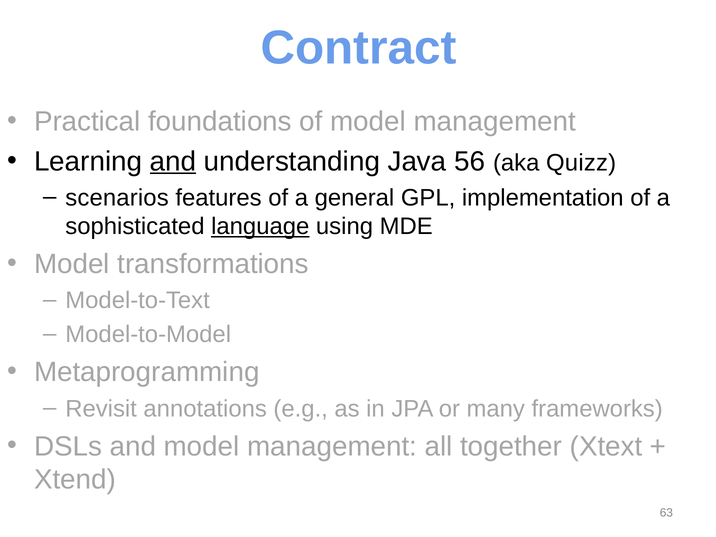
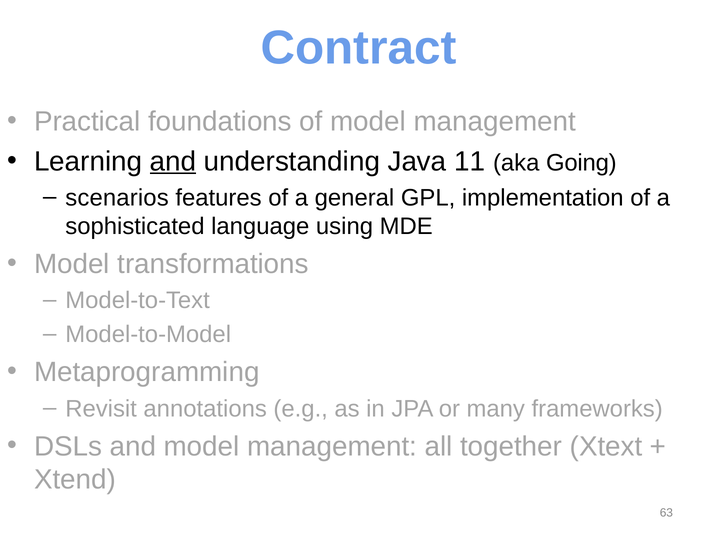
56: 56 -> 11 (470, 161)
Quizz: Quizz -> Going (581, 163)
language underline: present -> none (260, 226)
